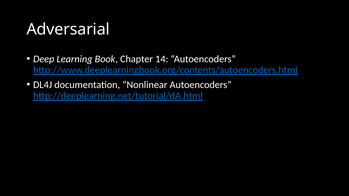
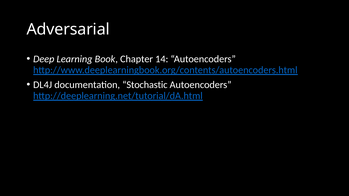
Nonlinear: Nonlinear -> Stochastic (145, 85)
